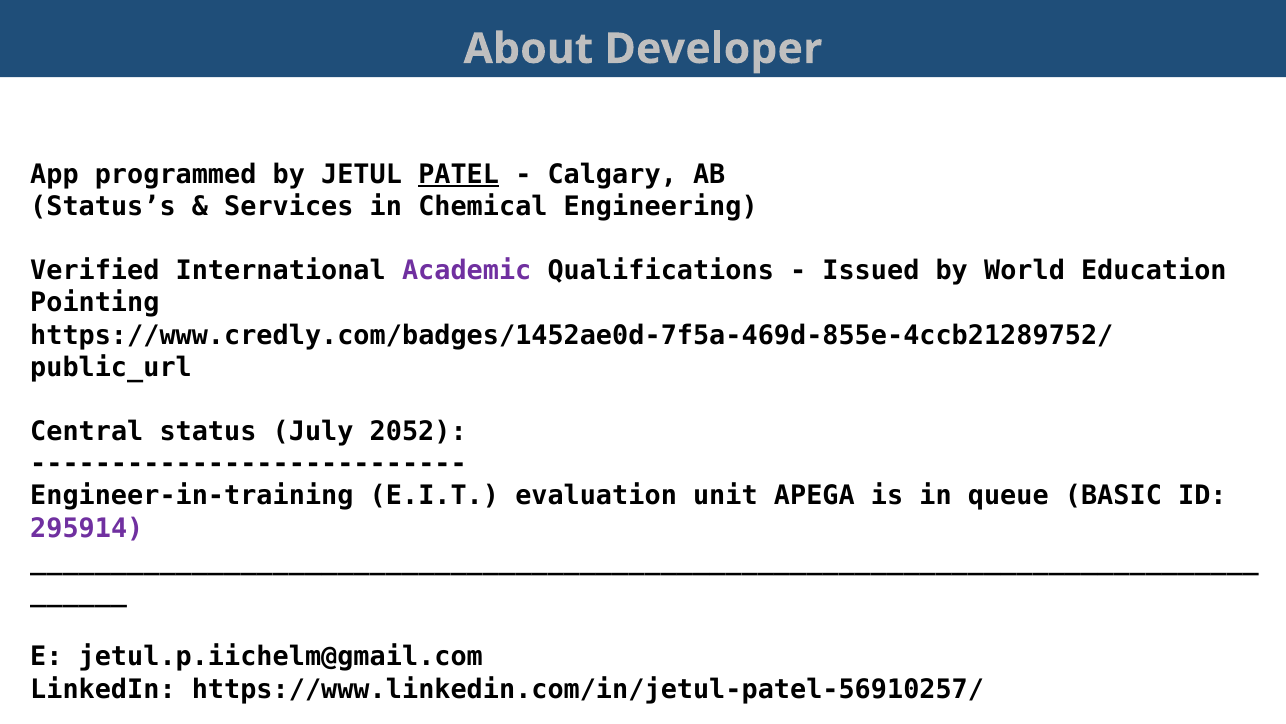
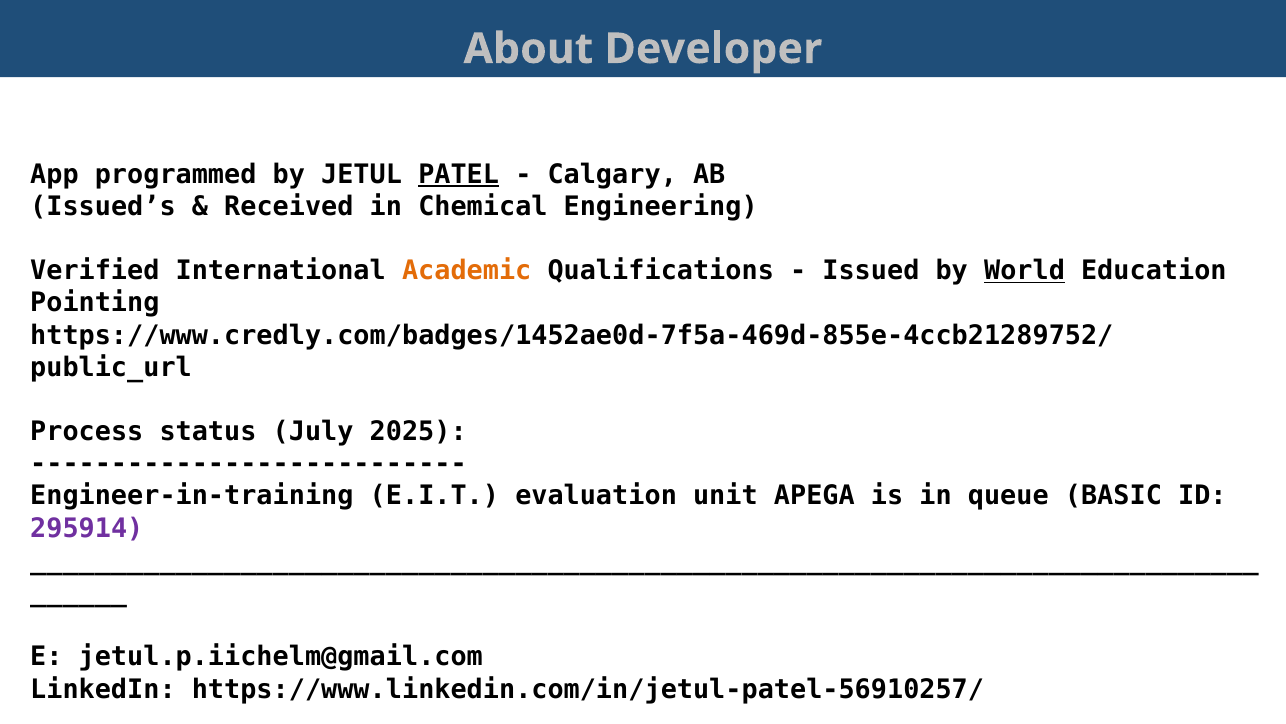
Status’s: Status’s -> Issued’s (103, 206)
Services: Services -> Received (289, 206)
Academic colour: purple -> orange (467, 271)
World underline: none -> present (1025, 271)
Central: Central -> Process (87, 431)
2052: 2052 -> 2025 (418, 431)
